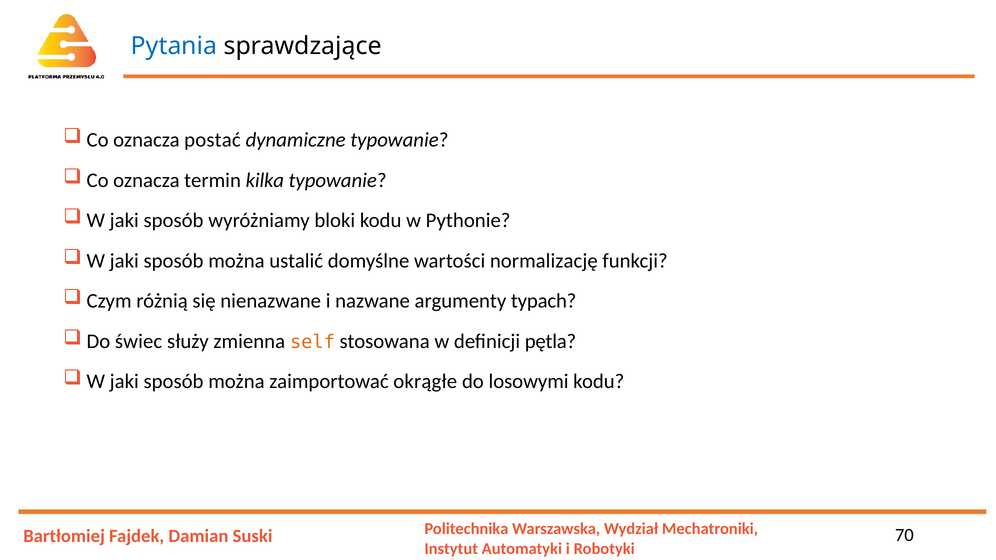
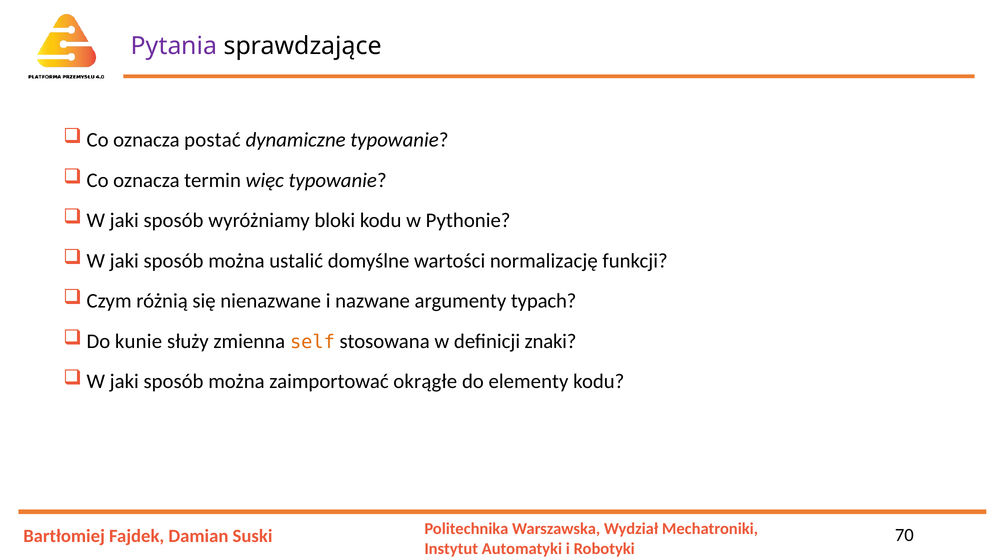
Pytania colour: blue -> purple (174, 46)
kilka: kilka -> więc (265, 180)
świec: świec -> kunie (139, 341)
pętla: pętla -> znaki (550, 341)
losowymi: losowymi -> elementy (529, 382)
